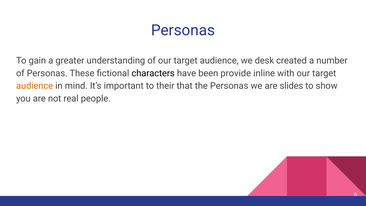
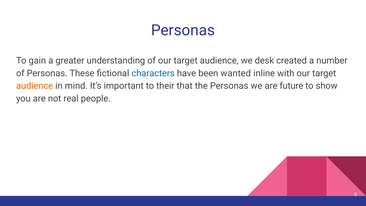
characters colour: black -> blue (153, 73)
provide: provide -> wanted (236, 73)
slides: slides -> future (291, 86)
